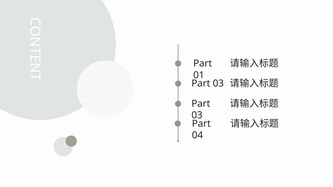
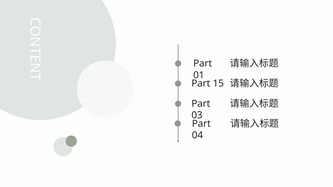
03: 03 -> 15 (218, 84)
